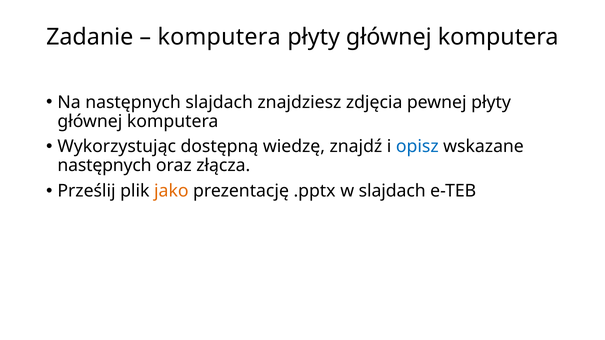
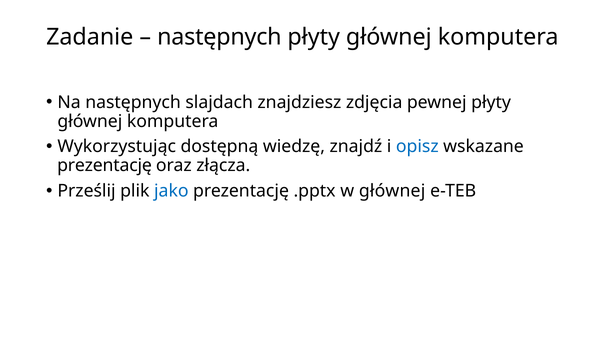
komputera: komputera -> następnych (219, 37)
następnych: następnych -> prezentację (105, 166)
jako colour: orange -> blue (171, 191)
w slajdach: slajdach -> głównej (392, 191)
